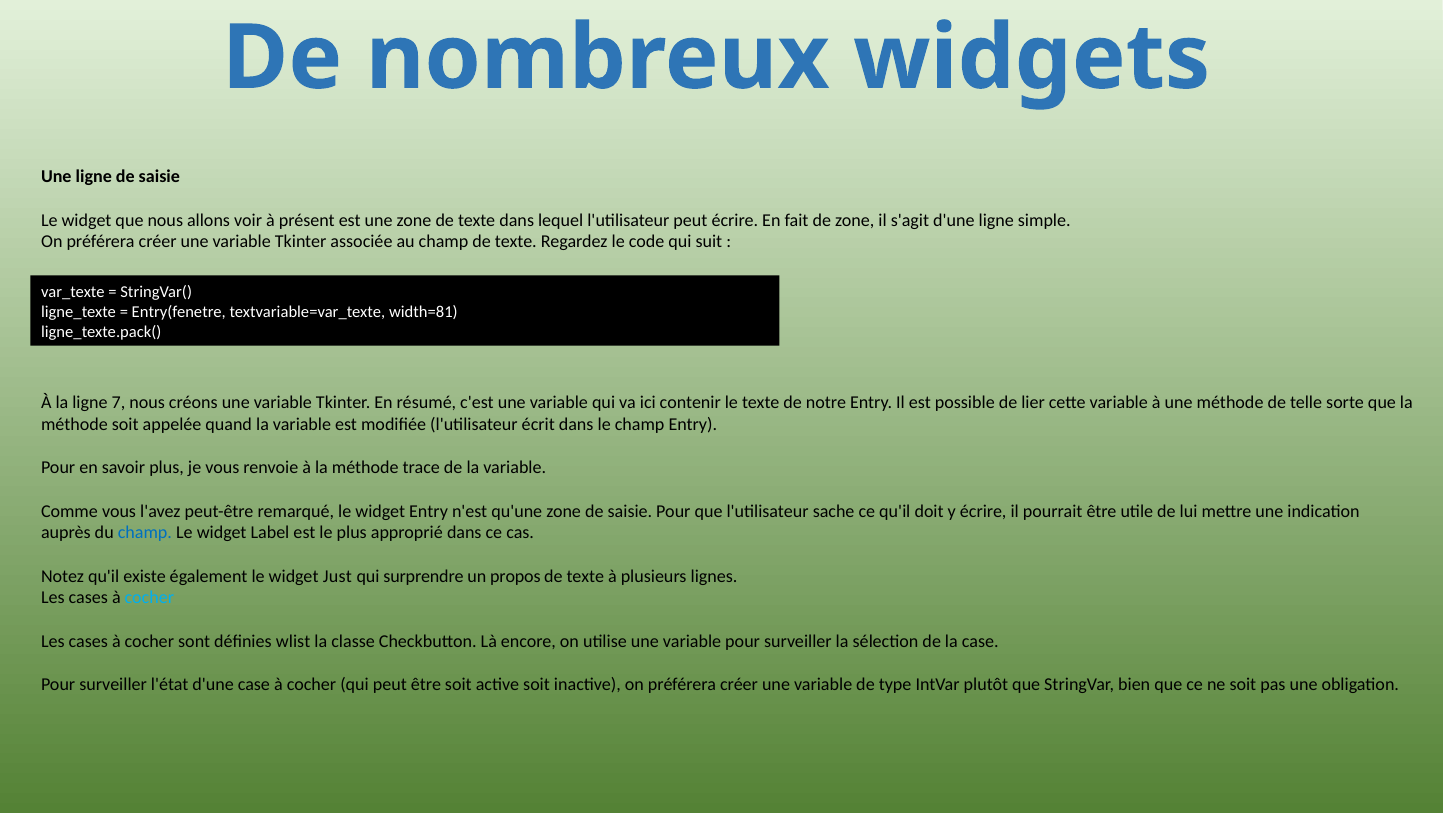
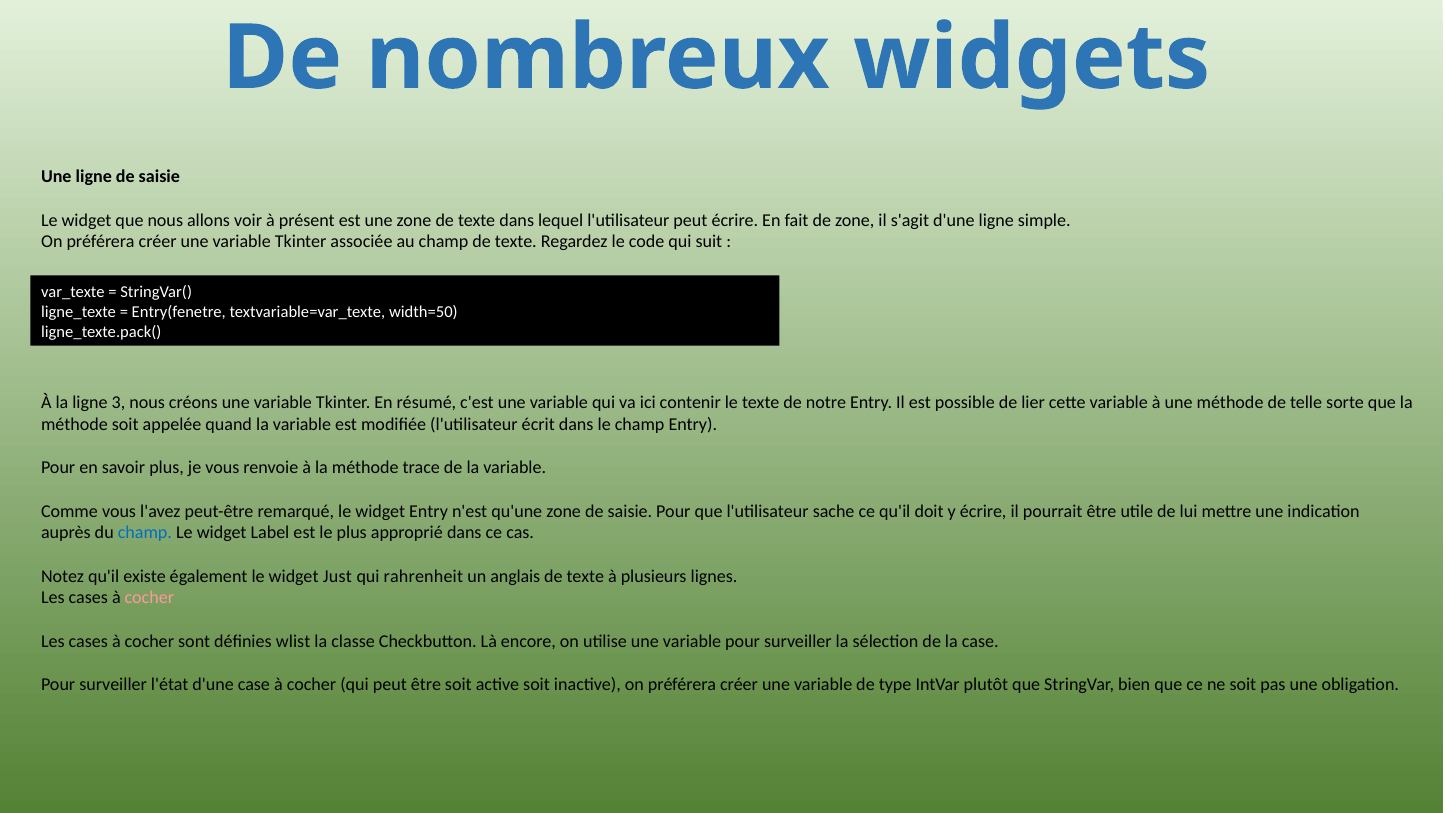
width=81: width=81 -> width=50 (423, 312)
7: 7 -> 3 (118, 403)
surprendre: surprendre -> rahrenheit (423, 576)
propos: propos -> anglais (515, 576)
cocher colour: light blue -> pink (149, 598)
